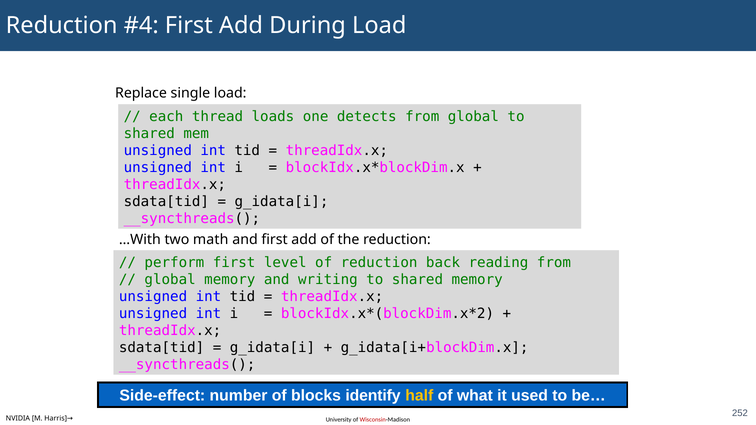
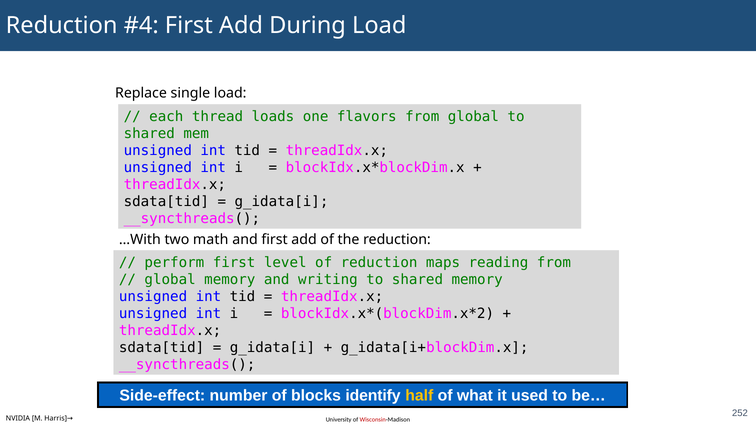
detects: detects -> flavors (367, 116)
back: back -> maps (443, 263)
